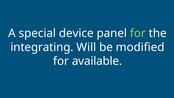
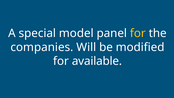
device: device -> model (76, 33)
for colour: light green -> yellow (138, 33)
integrating: integrating -> companies (42, 47)
